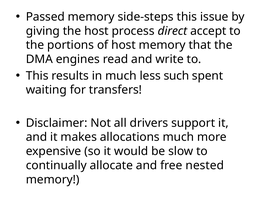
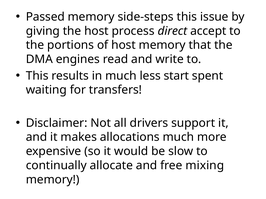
such: such -> start (176, 76)
nested: nested -> mixing (205, 166)
